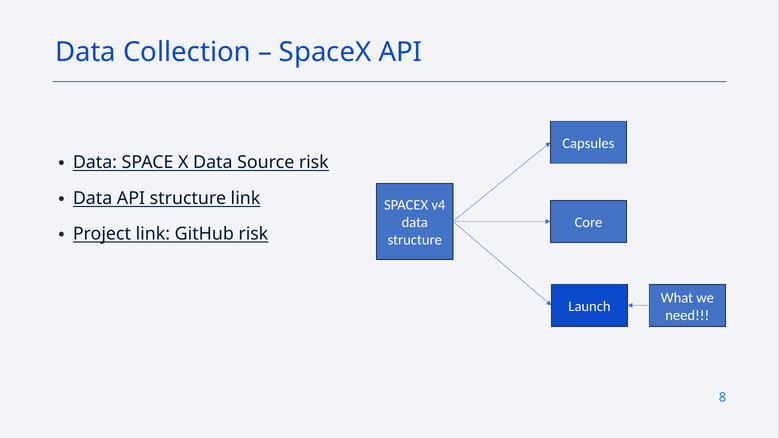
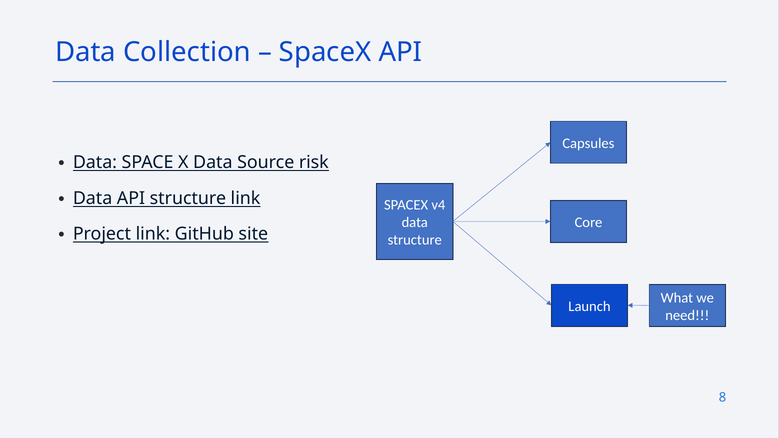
GitHub risk: risk -> site (253, 234)
